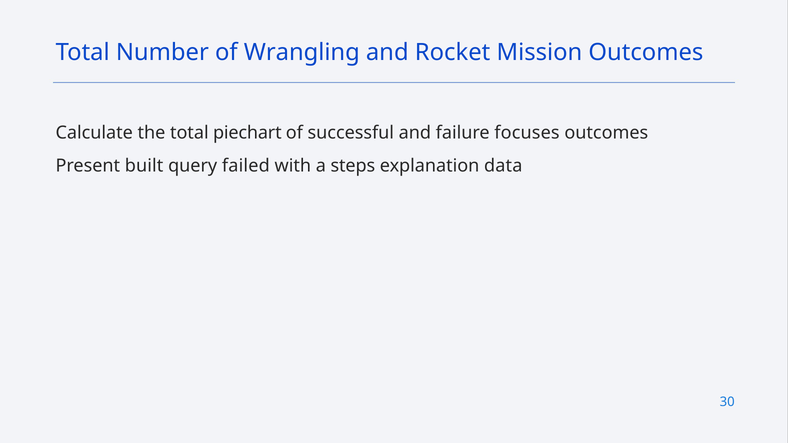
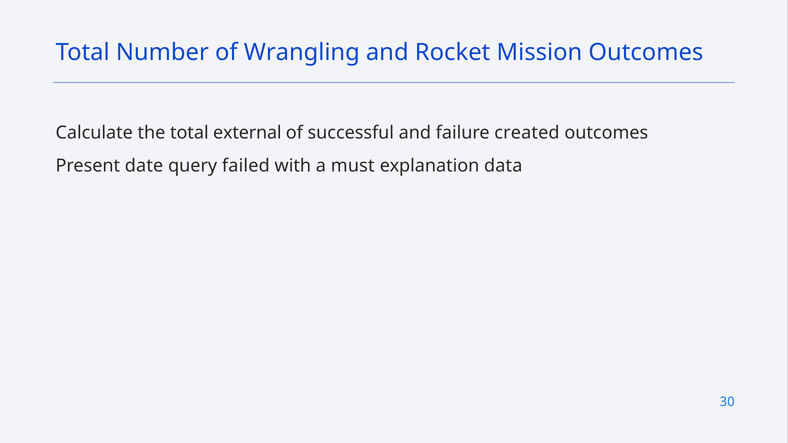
piechart: piechart -> external (247, 133)
focuses: focuses -> created (527, 133)
built: built -> date (144, 166)
steps: steps -> must (353, 166)
